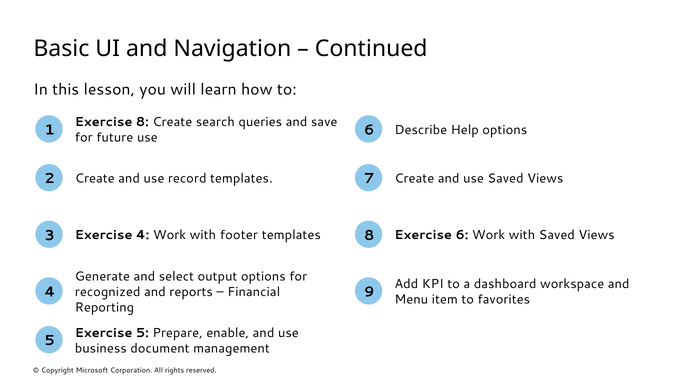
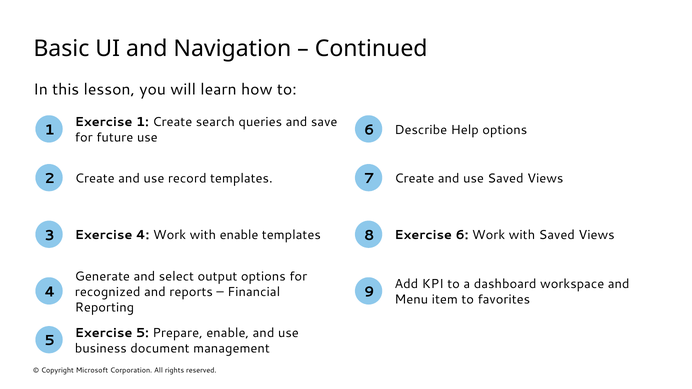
Exercise 8: 8 -> 1 (142, 122)
with footer: footer -> enable (239, 235)
